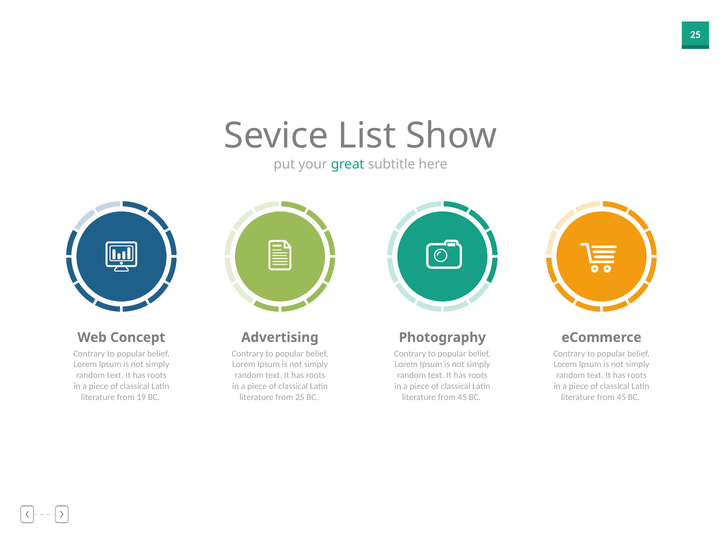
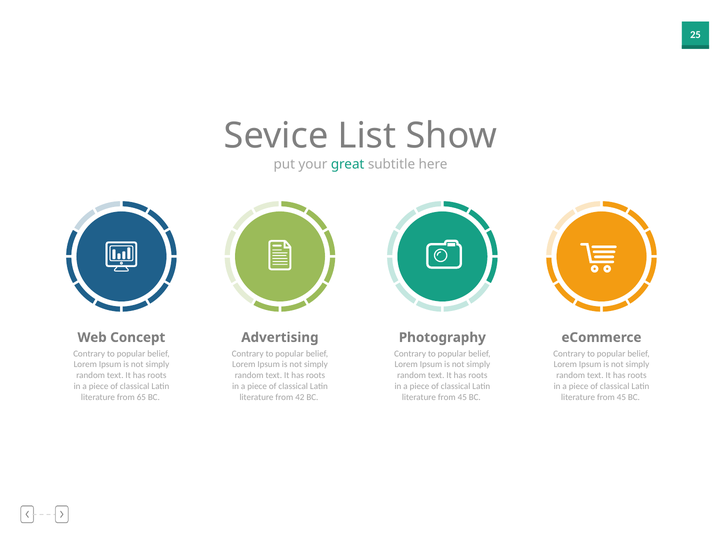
19: 19 -> 65 (141, 397)
from 25: 25 -> 42 (300, 397)
